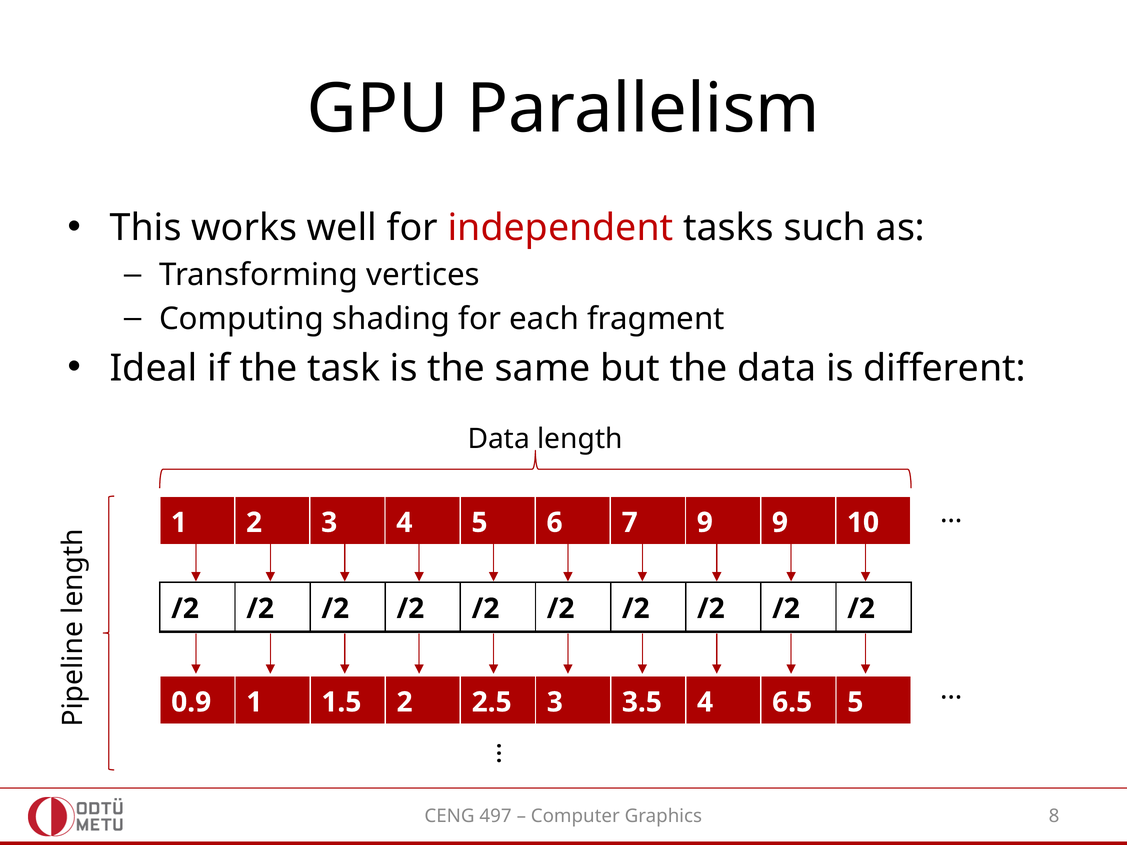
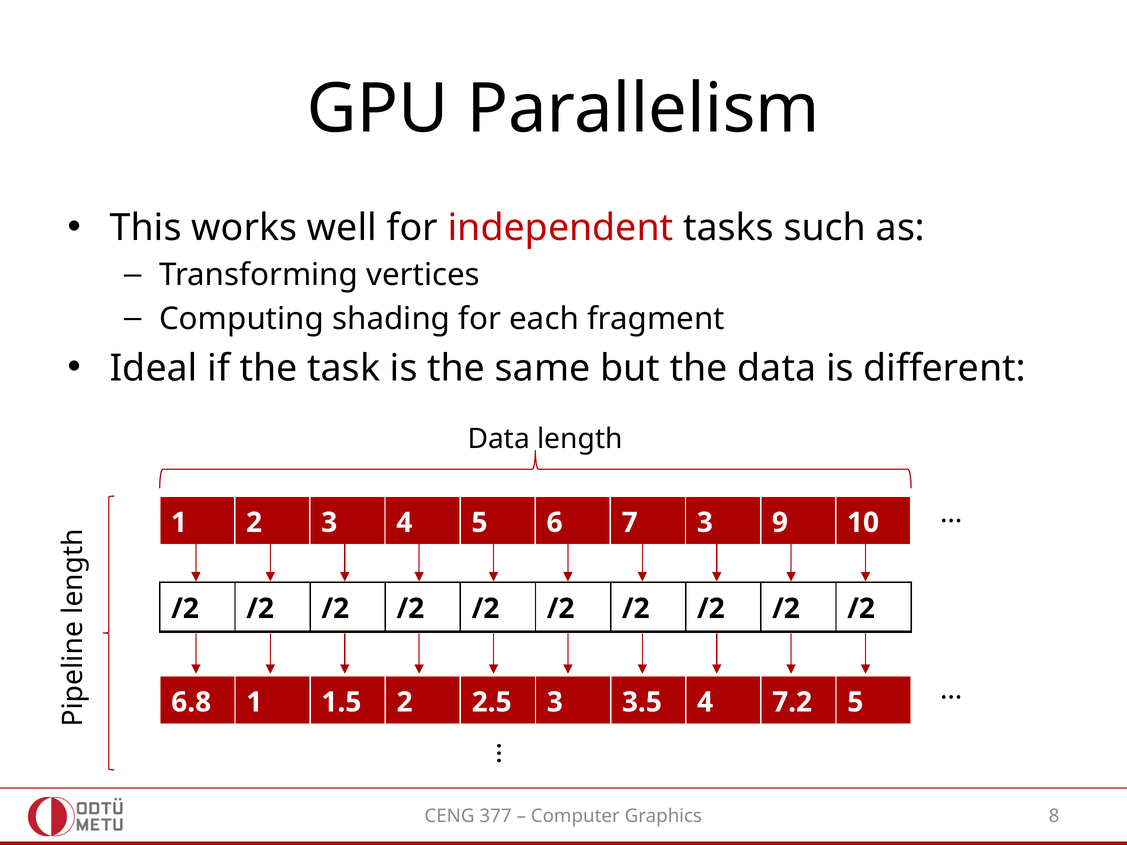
7 9: 9 -> 3 (705, 523)
0.9: 0.9 -> 6.8 (191, 702)
6.5: 6.5 -> 7.2 (792, 702)
497: 497 -> 377 (496, 816)
